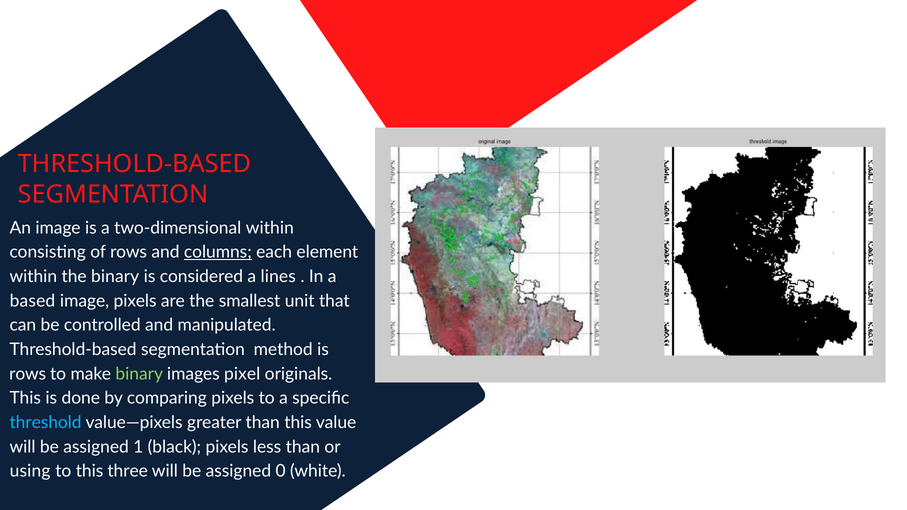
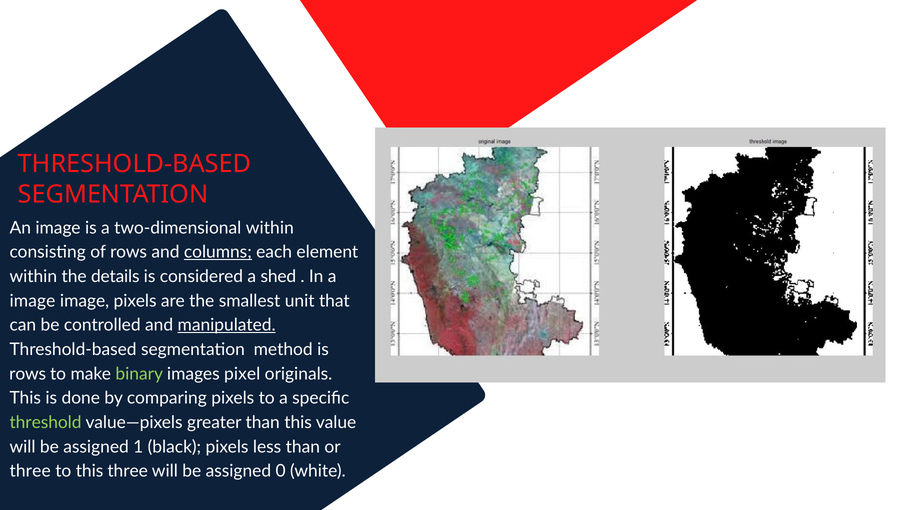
the binary: binary -> details (115, 277)
lines: lines -> shed (278, 277)
based: based -> image (32, 301)
manipulated underline: none -> present (227, 325)
threshold colour: light blue -> light green (46, 423)
using: using -> three (30, 471)
